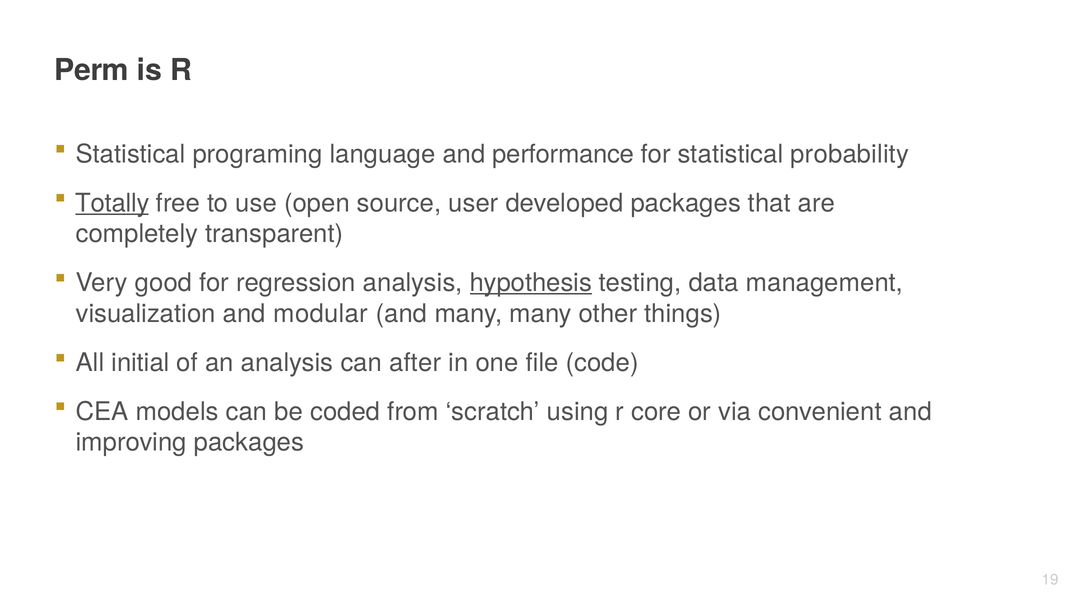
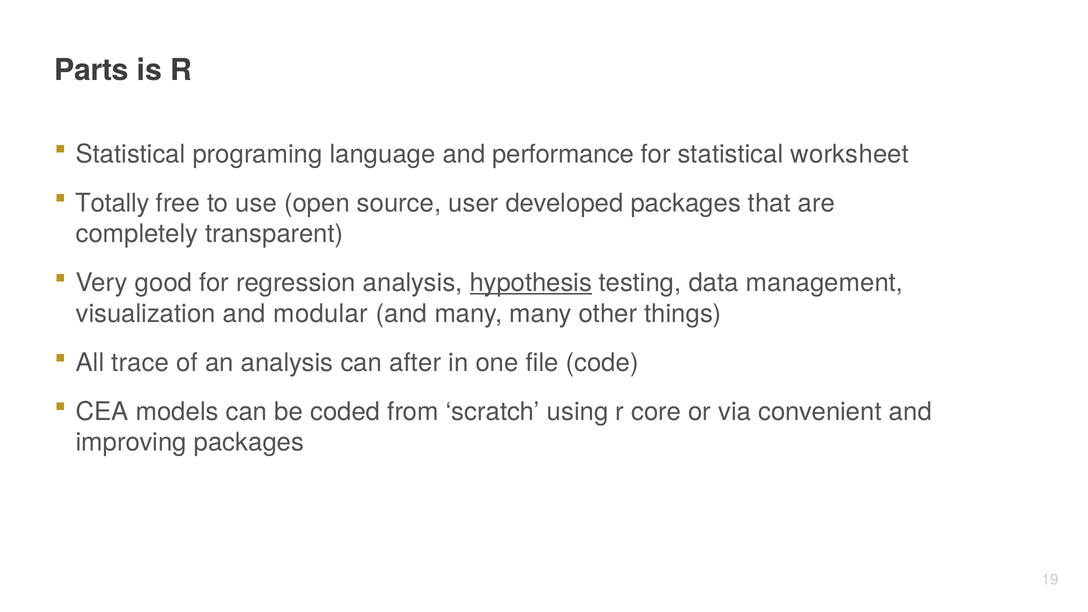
Perm: Perm -> Parts (92, 70)
probability: probability -> worksheet (850, 154)
Totally underline: present -> none (112, 203)
initial: initial -> trace (140, 363)
